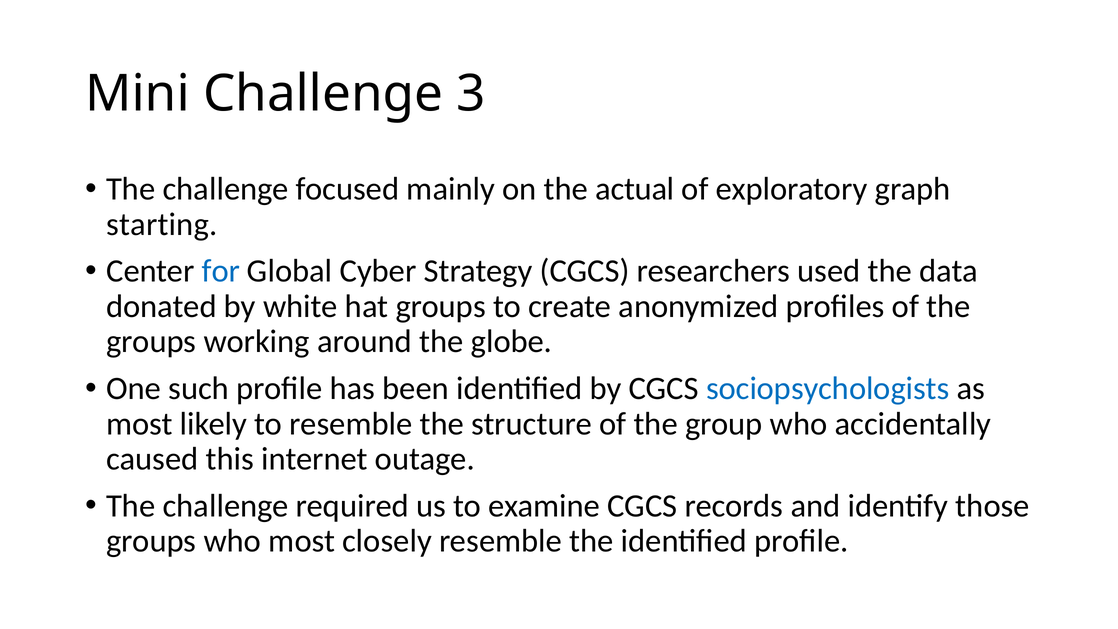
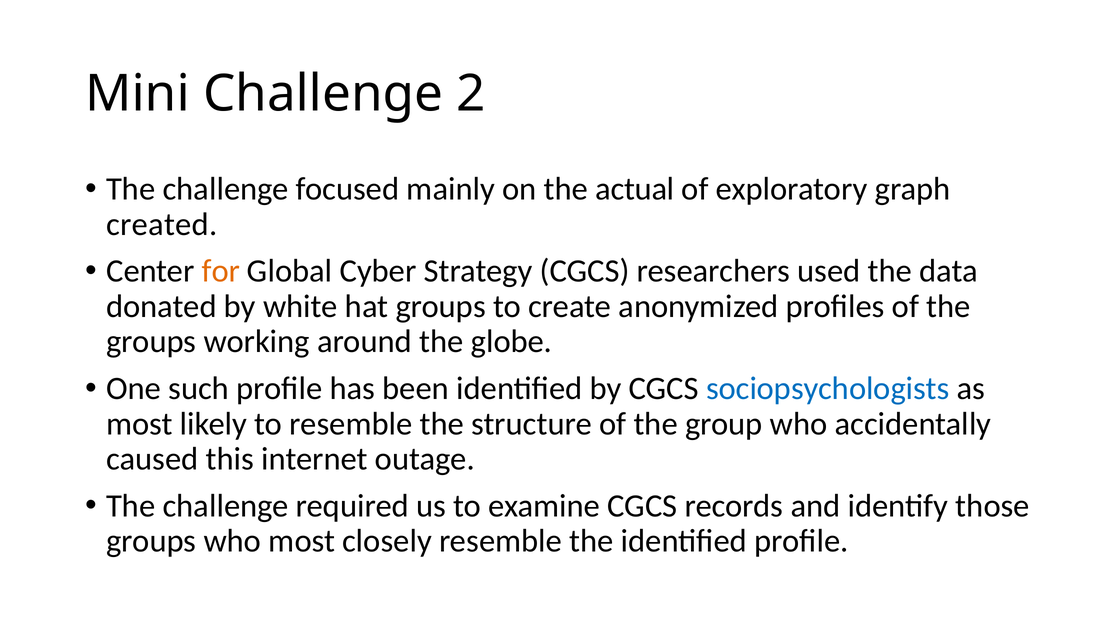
3: 3 -> 2 (471, 94)
starting: starting -> created (162, 224)
for colour: blue -> orange (221, 271)
